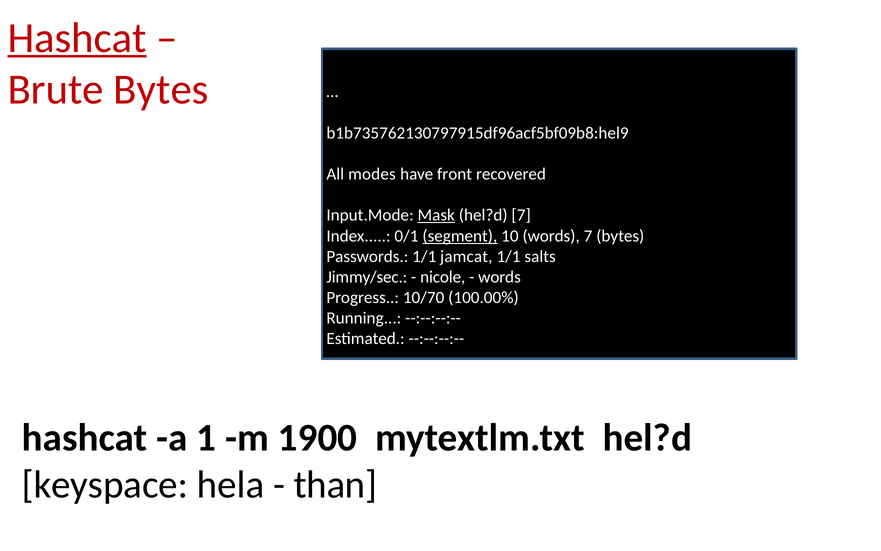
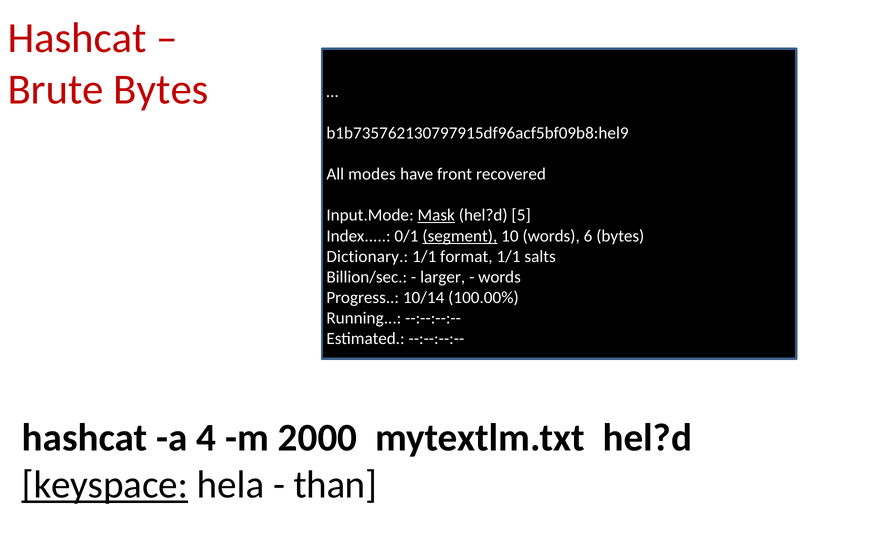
Hashcat underline: present -> none (77, 38)
hel?d 7: 7 -> 5 (521, 215)
words 7: 7 -> 6 (588, 236)
Passwords: Passwords -> Dictionary (367, 256)
jamcat: jamcat -> format (466, 256)
Jimmy/sec: Jimmy/sec -> Billion/sec (367, 277)
nicole: nicole -> larger (443, 277)
10/70: 10/70 -> 10/14 (424, 297)
1: 1 -> 4 (206, 438)
1900: 1900 -> 2000 (318, 438)
keyspace underline: none -> present (105, 485)
